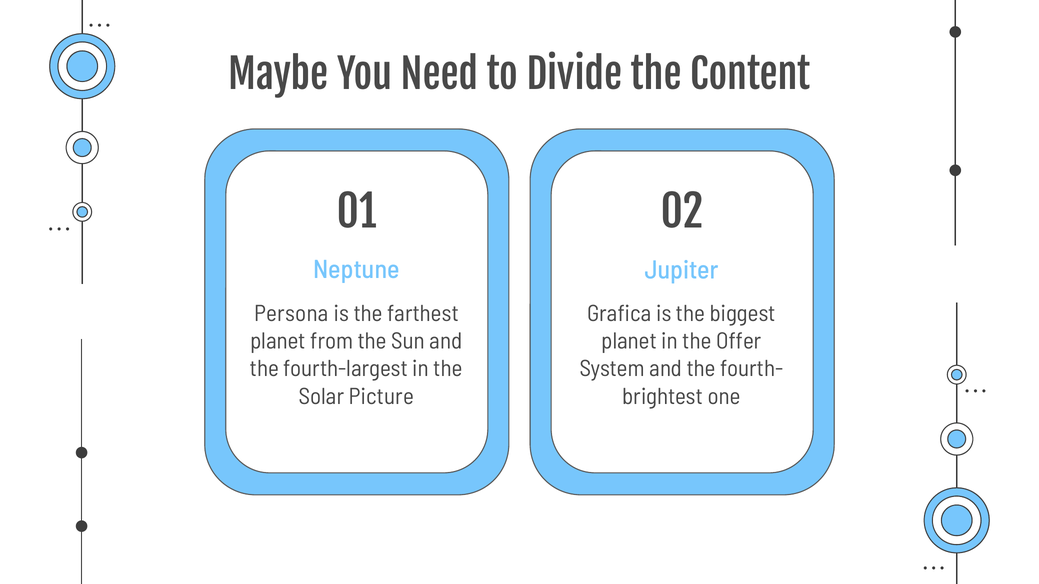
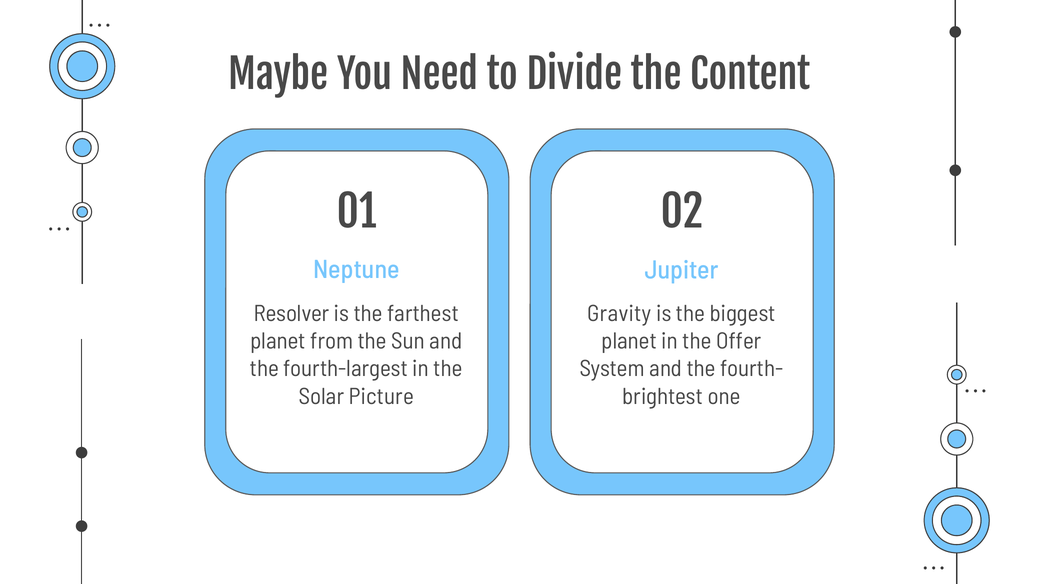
Persona: Persona -> Resolver (292, 314)
Grafica: Grafica -> Gravity (619, 314)
